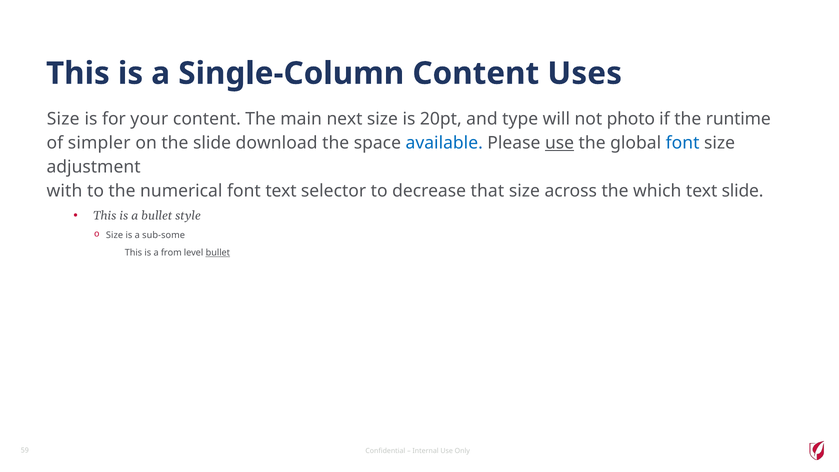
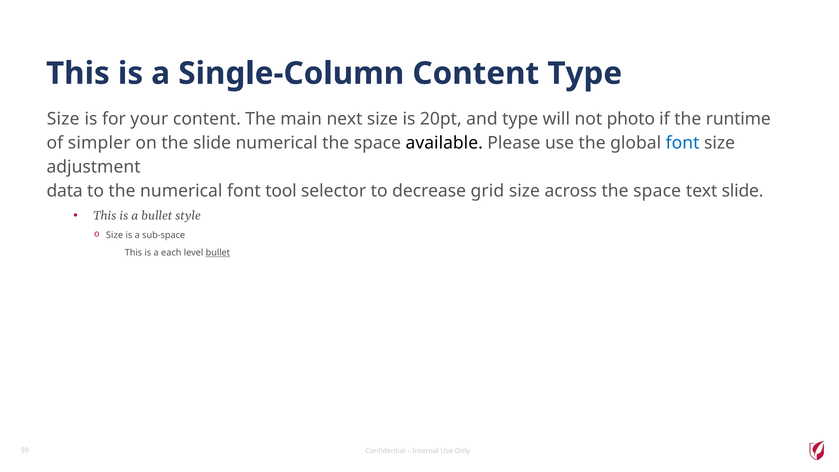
Content Uses: Uses -> Type (585, 73)
slide download: download -> numerical (277, 143)
available colour: blue -> black (444, 143)
use underline: present -> none (560, 143)
with: with -> data (65, 191)
font text: text -> tool (281, 191)
that: that -> grid (487, 191)
across the which: which -> space (657, 191)
sub-some: sub-some -> sub-space (164, 235)
from: from -> each (171, 253)
